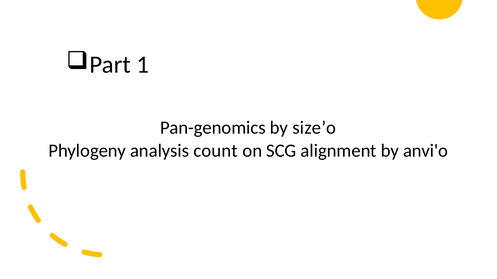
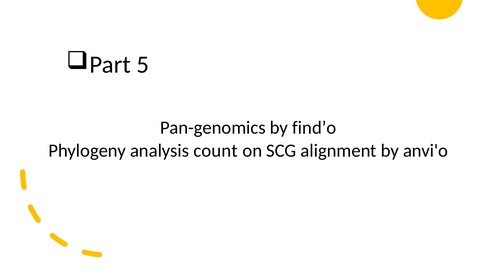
1: 1 -> 5 (143, 65)
size’o: size’o -> find’o (314, 128)
